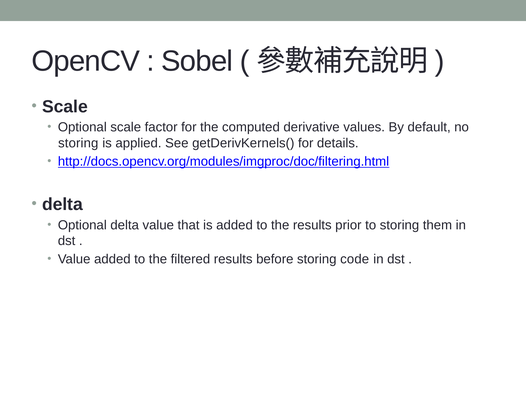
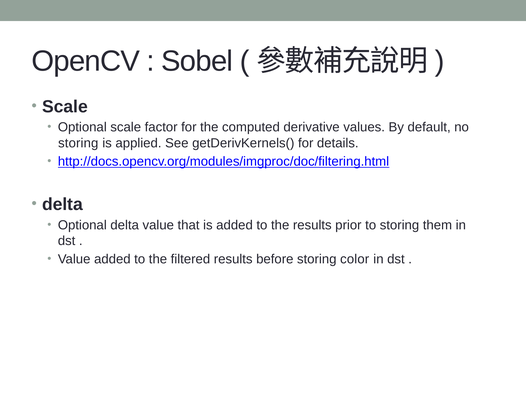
code: code -> color (355, 259)
